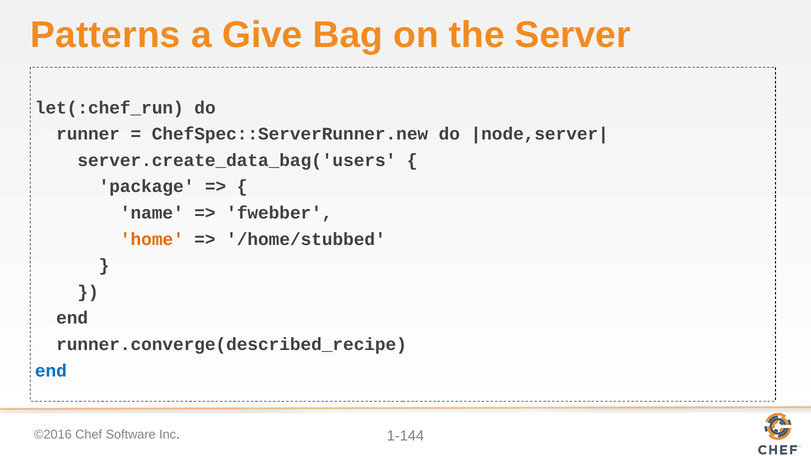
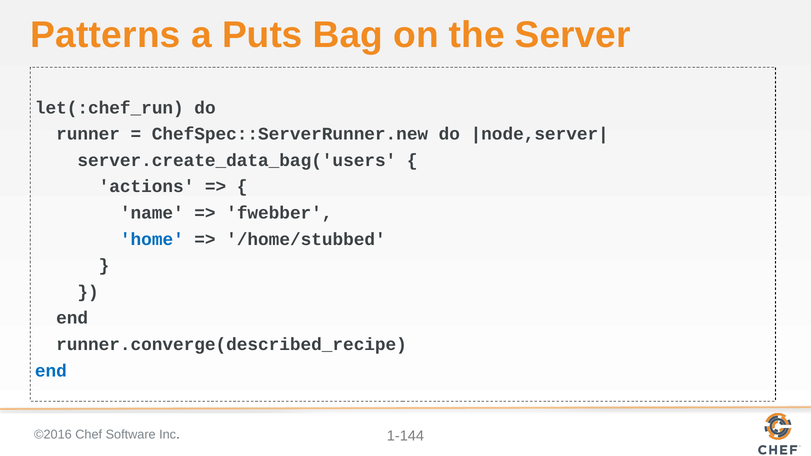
Give: Give -> Puts (262, 35)
package: package -> actions (147, 187)
home colour: orange -> blue (152, 239)
